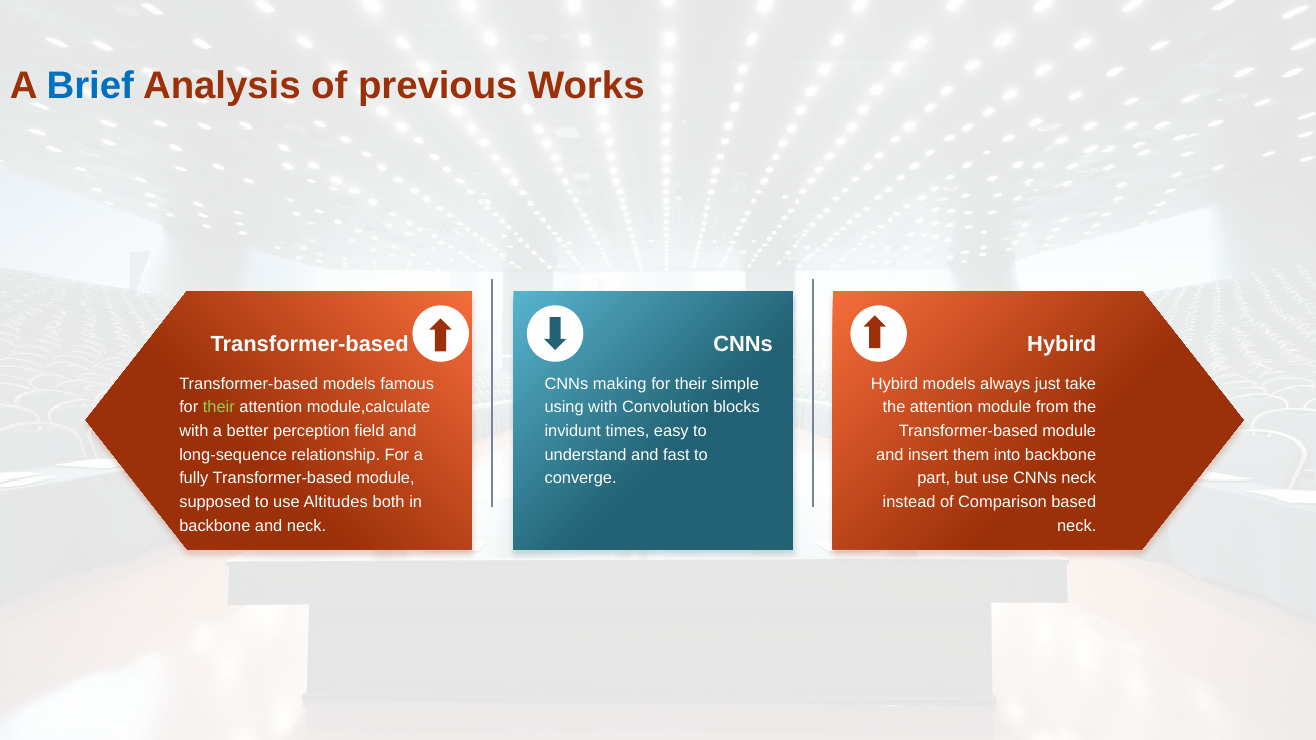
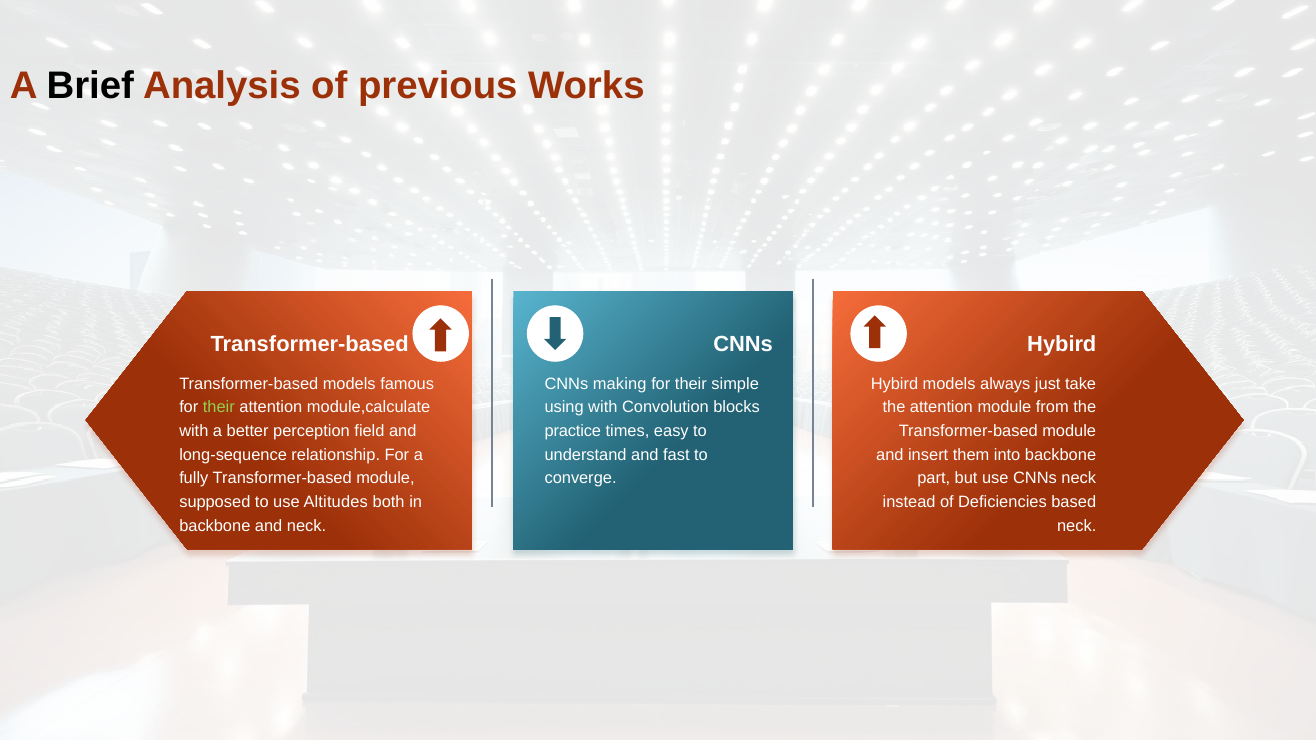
Brief colour: blue -> black (90, 86)
invidunt: invidunt -> practice (573, 431)
Comparison: Comparison -> Deficiencies (1002, 502)
